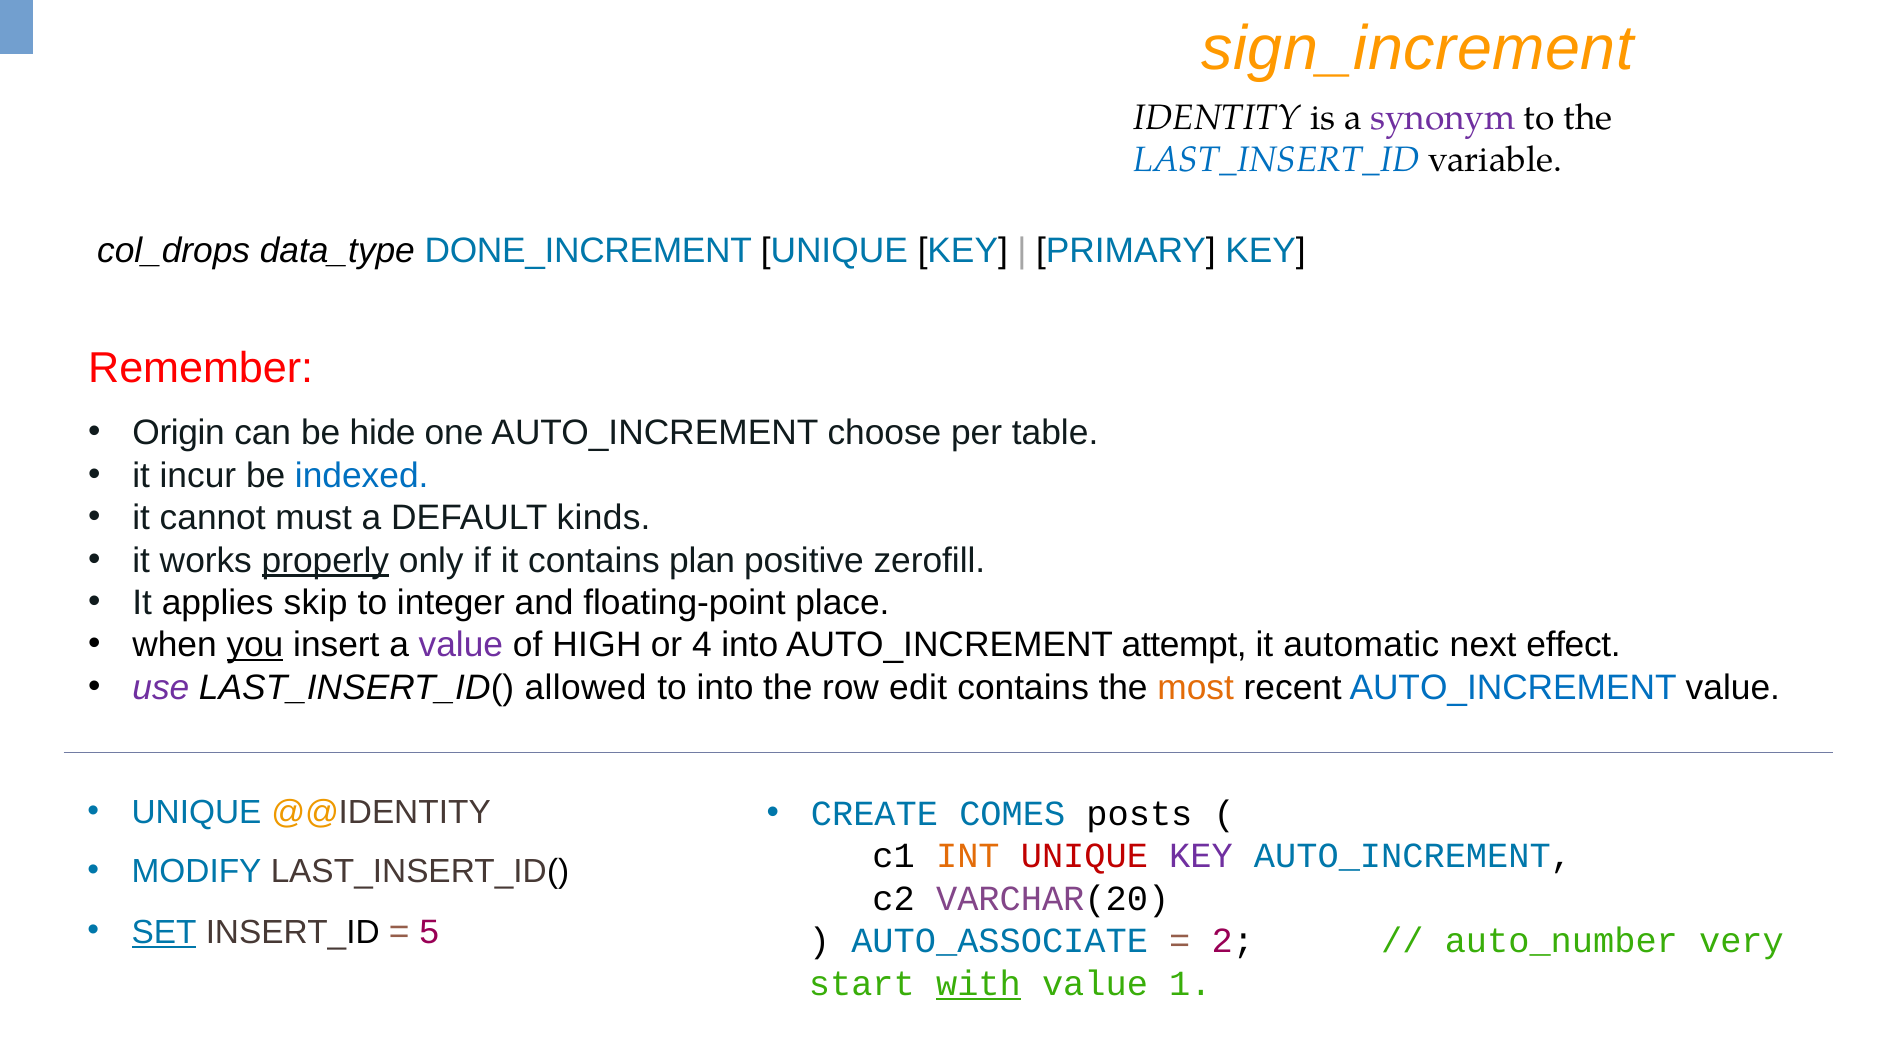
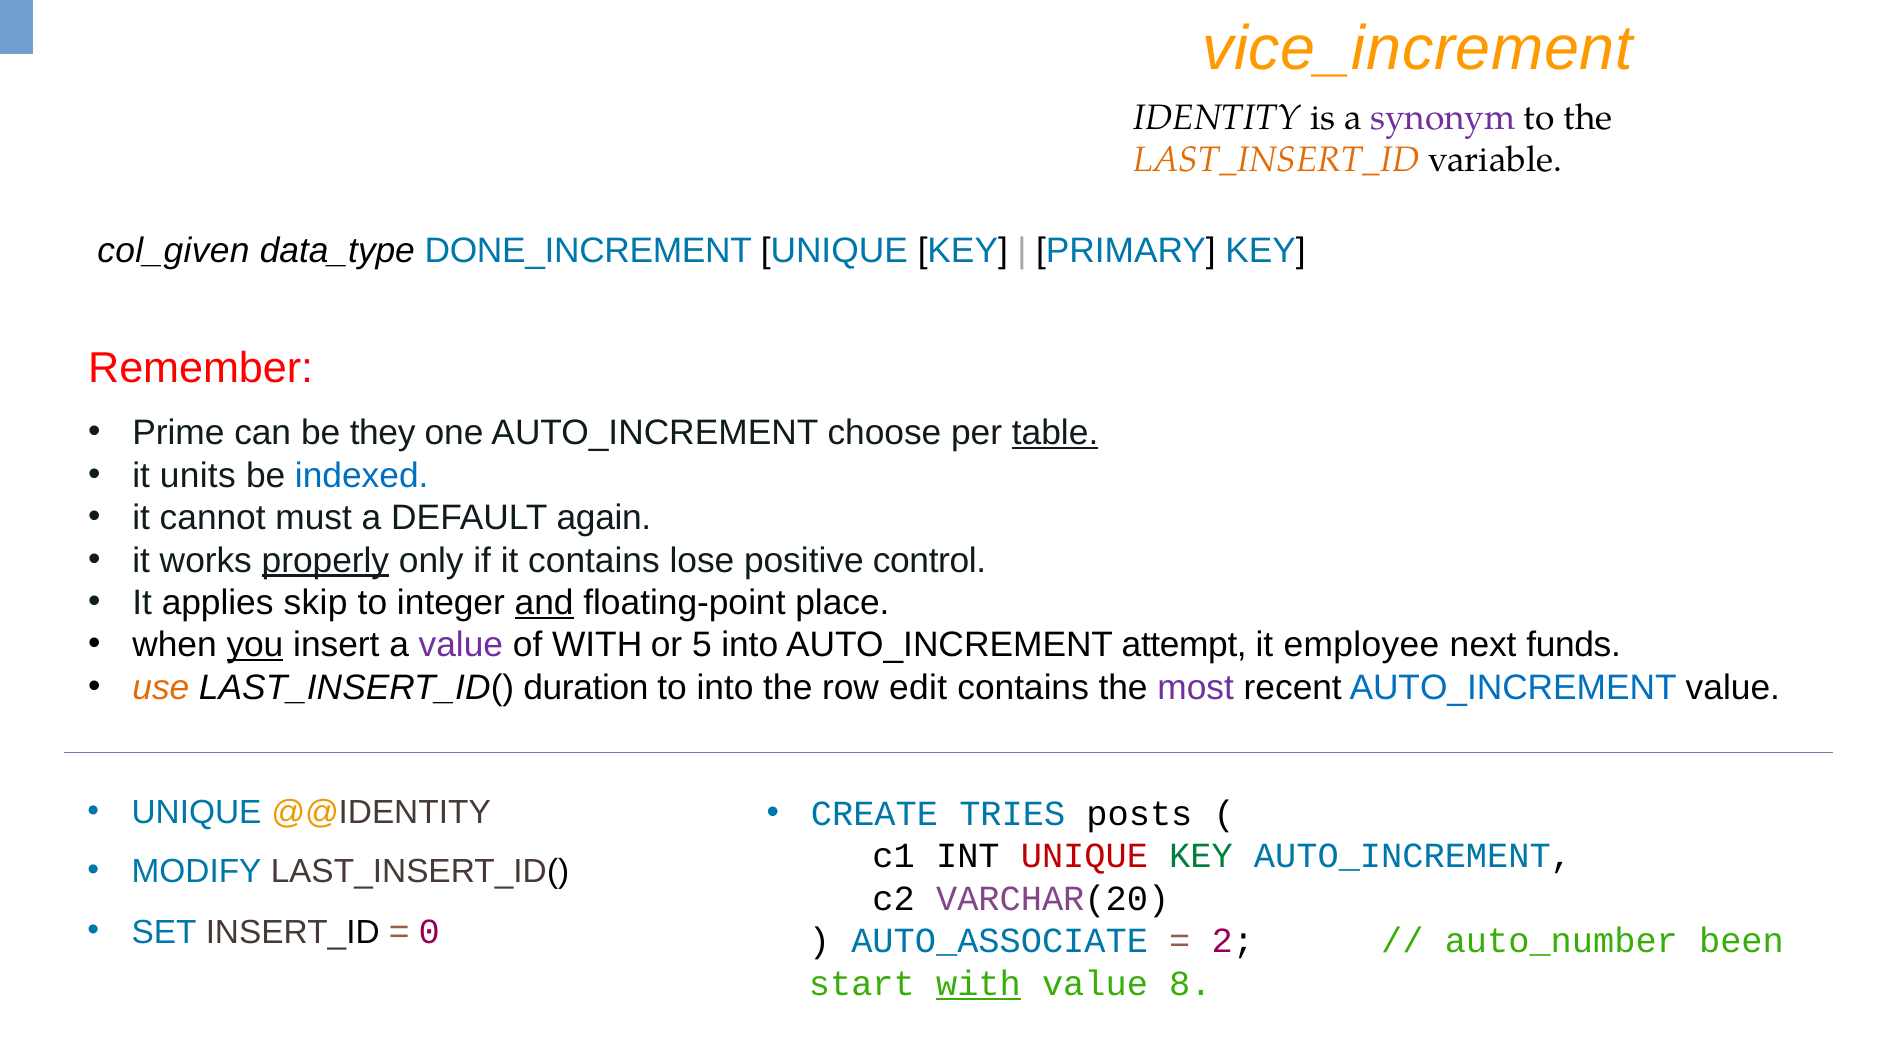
sign_increment: sign_increment -> vice_increment (1417, 49)
LAST_INSERT_ID colour: blue -> orange (1277, 160)
col_drops: col_drops -> col_given (173, 251)
Origin: Origin -> Prime (178, 433)
hide: hide -> they (383, 433)
table underline: none -> present (1055, 433)
incur: incur -> units (198, 475)
kinds: kinds -> again (604, 518)
plan: plan -> lose (702, 560)
zerofill: zerofill -> control (930, 560)
and underline: none -> present (544, 603)
of HIGH: HIGH -> WITH (597, 645)
4: 4 -> 5 (702, 645)
automatic: automatic -> employee (1361, 645)
effect: effect -> funds (1574, 645)
use colour: purple -> orange (161, 687)
allowed: allowed -> duration (586, 687)
most colour: orange -> purple (1196, 687)
COMES: COMES -> TRIES (1012, 814)
INT colour: orange -> black (968, 856)
KEY colour: purple -> green (1201, 856)
SET underline: present -> none (164, 932)
5: 5 -> 0 (429, 931)
very: very -> been (1741, 941)
1: 1 -> 8 (1190, 983)
